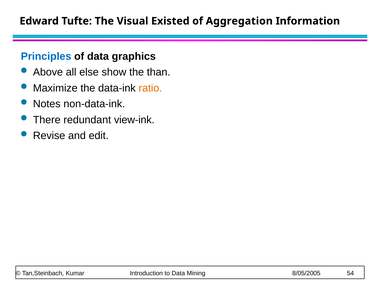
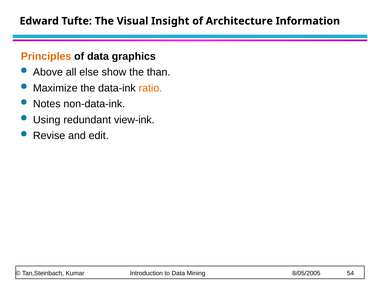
Existed: Existed -> Insight (170, 21)
Aggregation: Aggregation -> Architecture (239, 21)
Principles colour: blue -> orange (46, 56)
There: There -> Using (47, 120)
